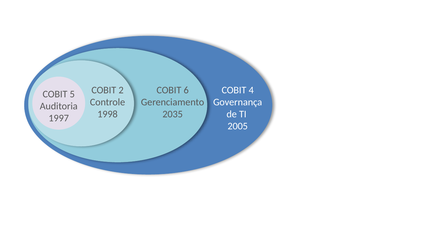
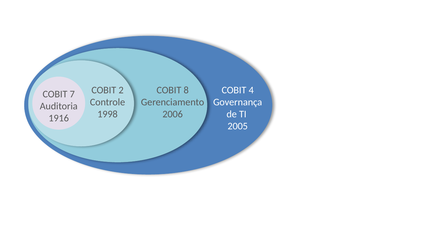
6: 6 -> 8 (186, 90)
5: 5 -> 7 (72, 94)
2035: 2035 -> 2006 (173, 114)
1997: 1997 -> 1916 (59, 118)
